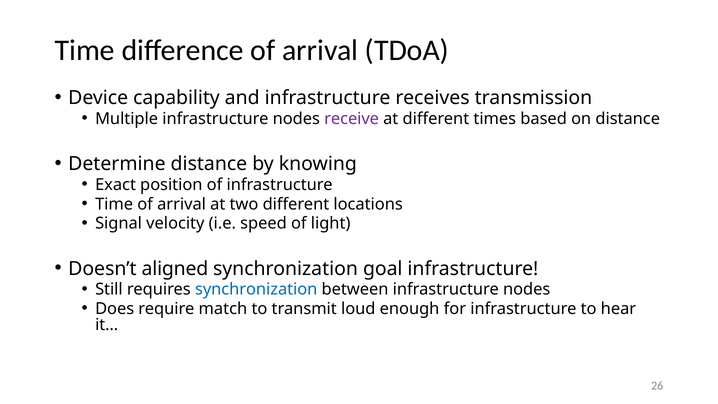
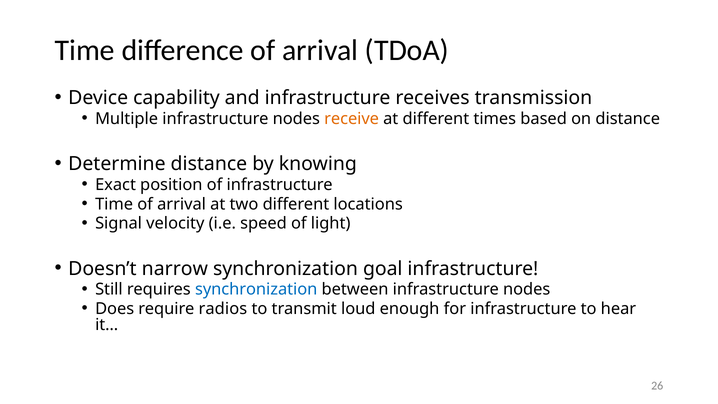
receive colour: purple -> orange (352, 119)
aligned: aligned -> narrow (175, 269)
match: match -> radios (223, 309)
